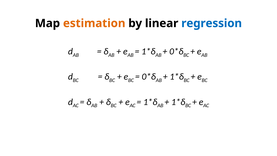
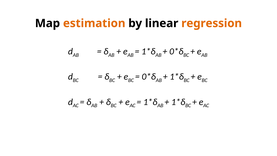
regression colour: blue -> orange (212, 23)
